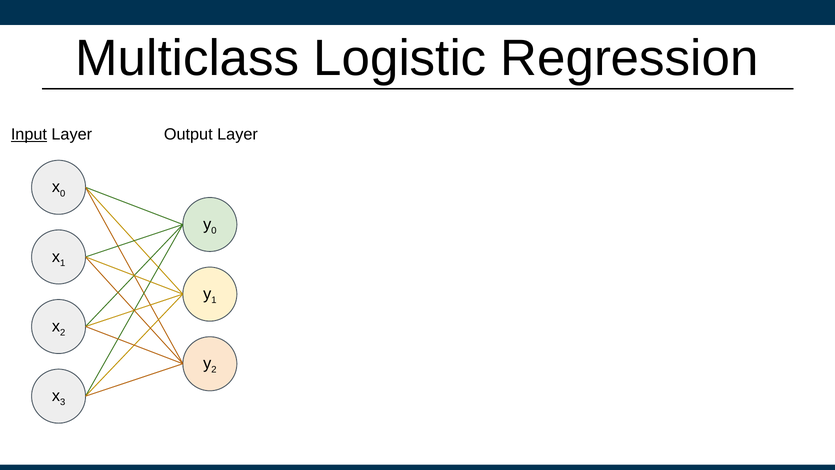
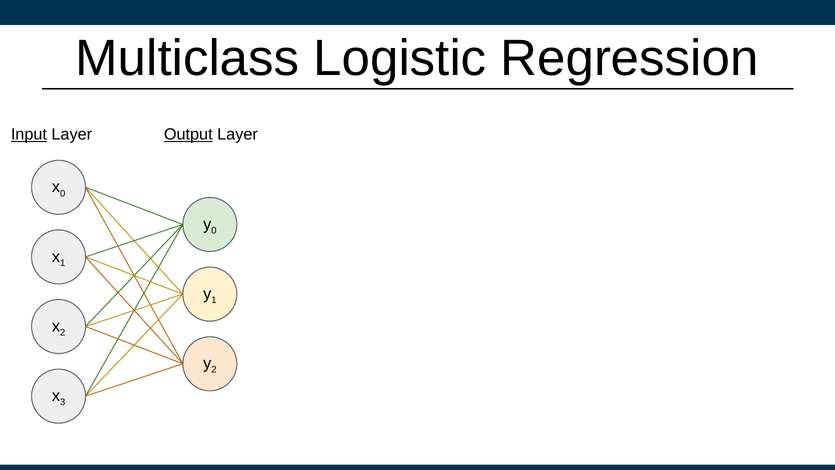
Output underline: none -> present (188, 134)
